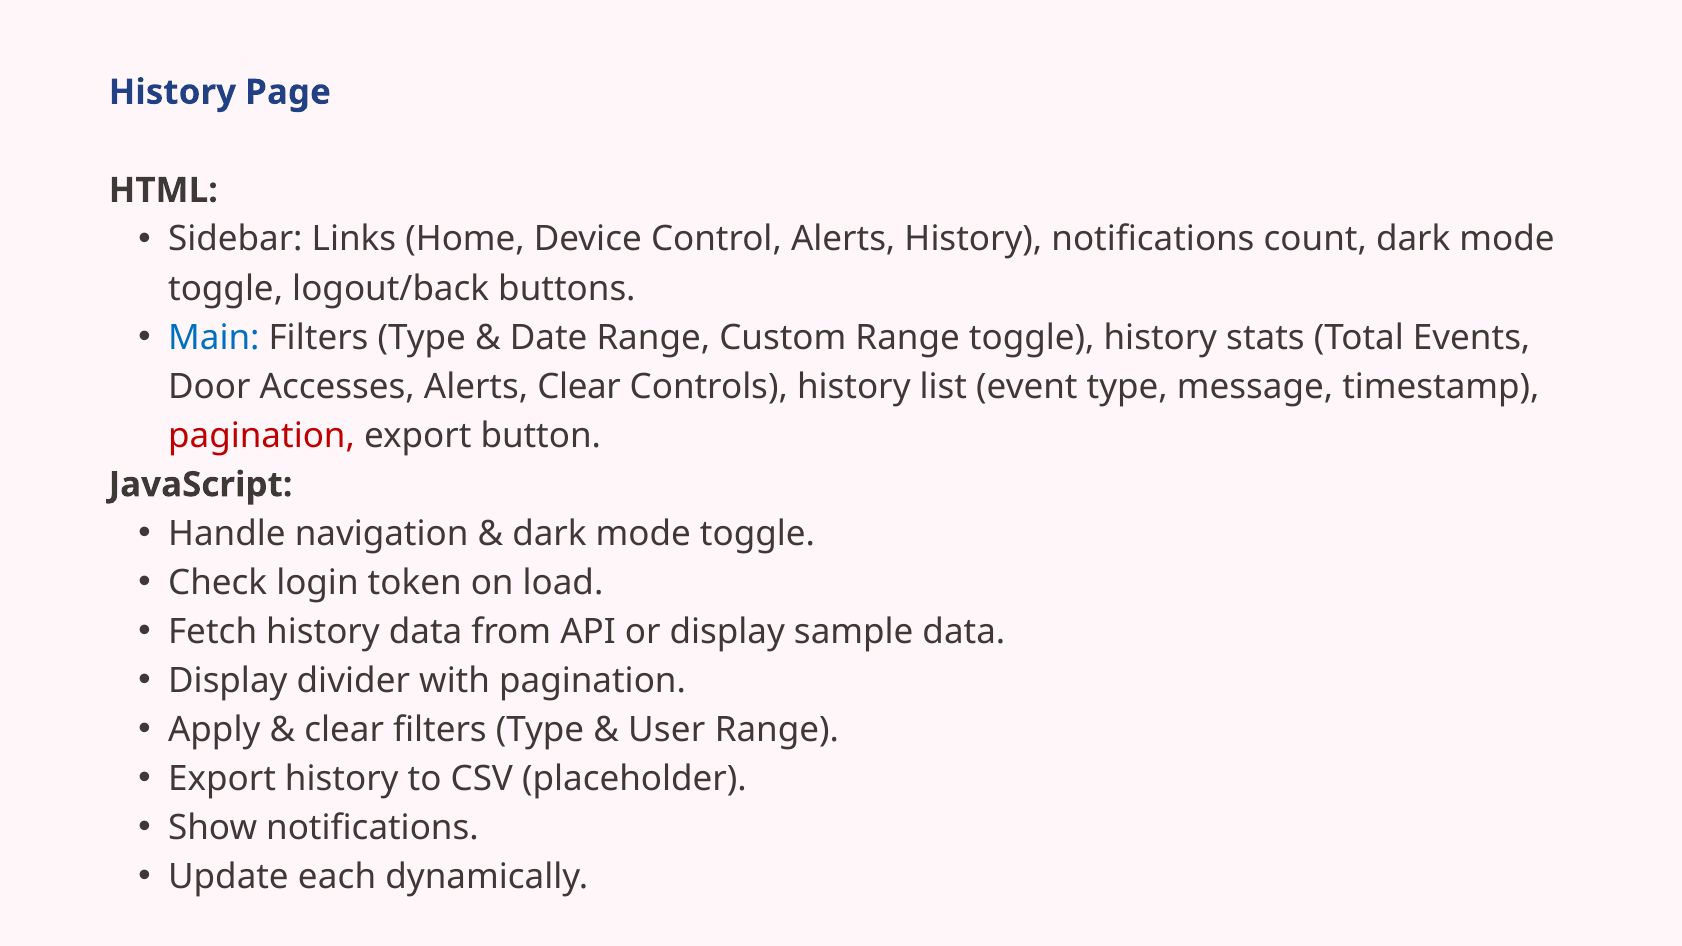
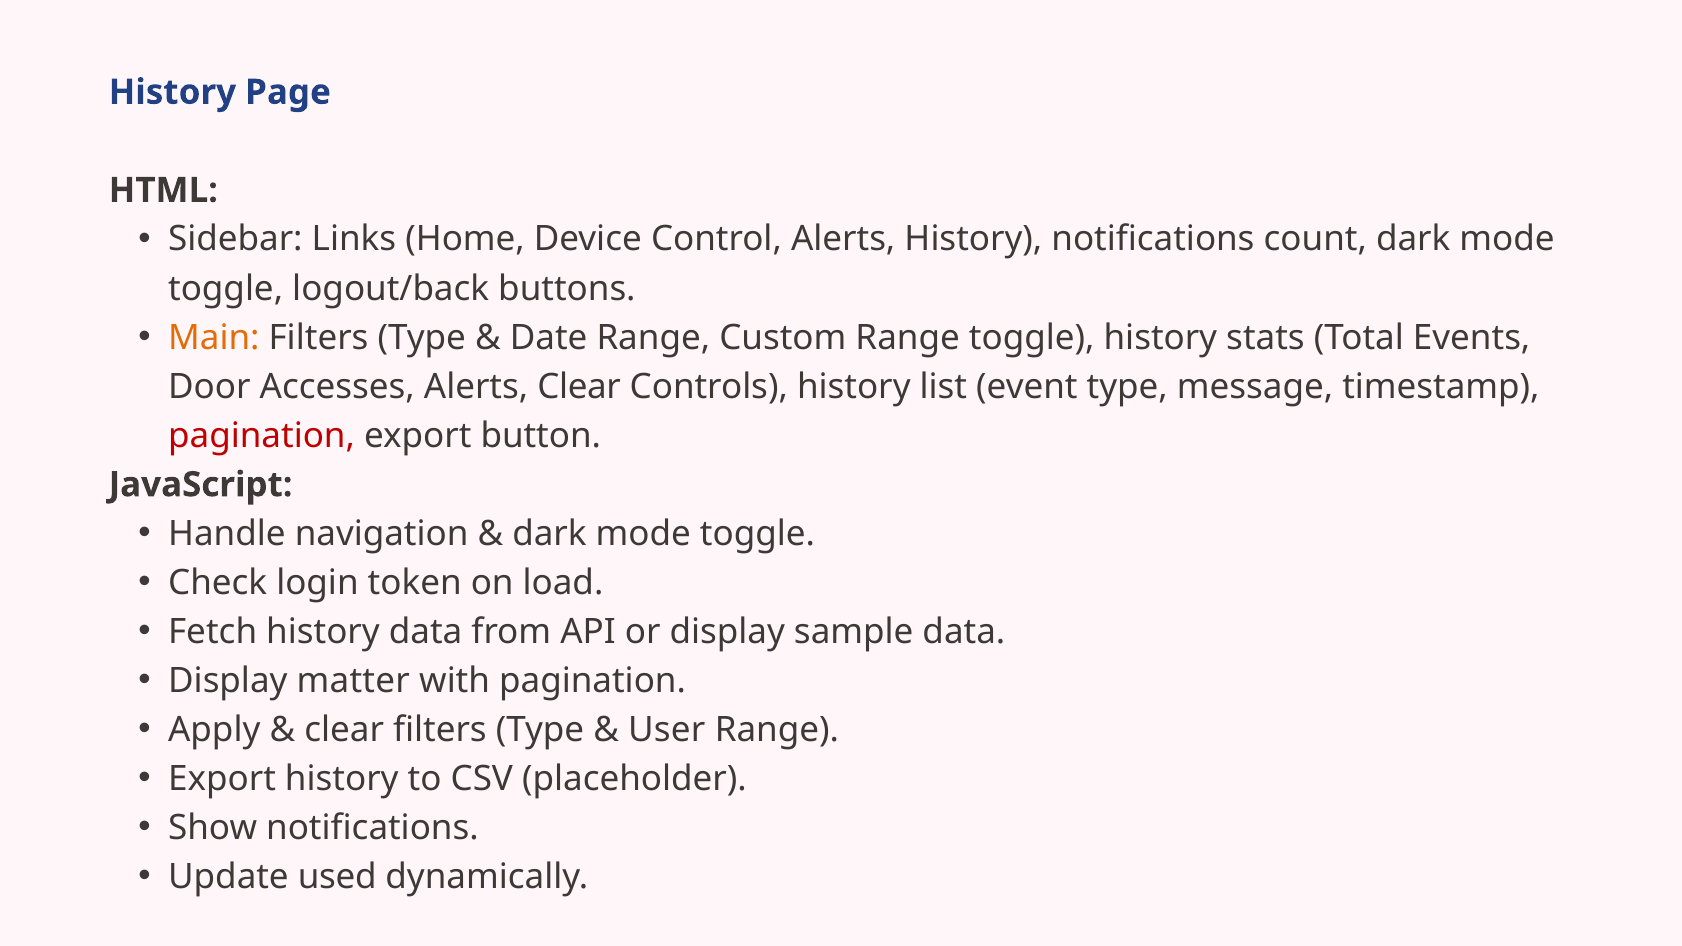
Main colour: blue -> orange (214, 338)
divider: divider -> matter (353, 681)
each: each -> used (337, 877)
